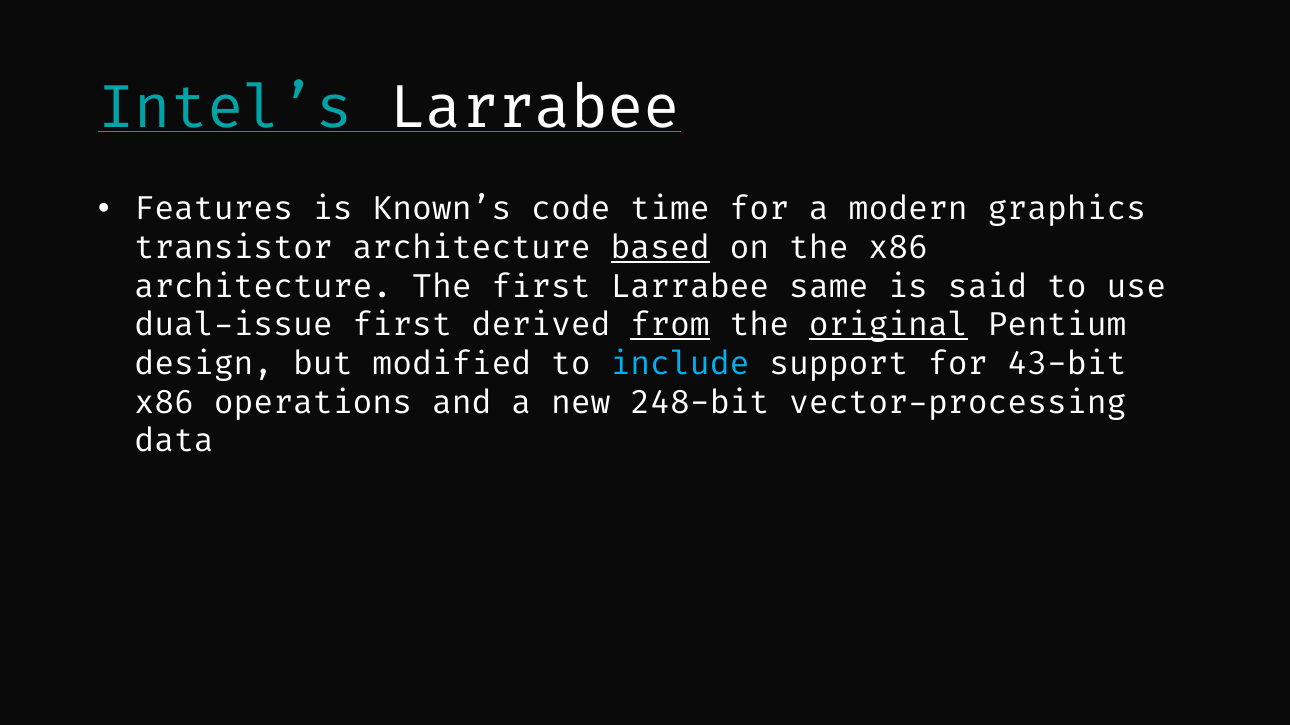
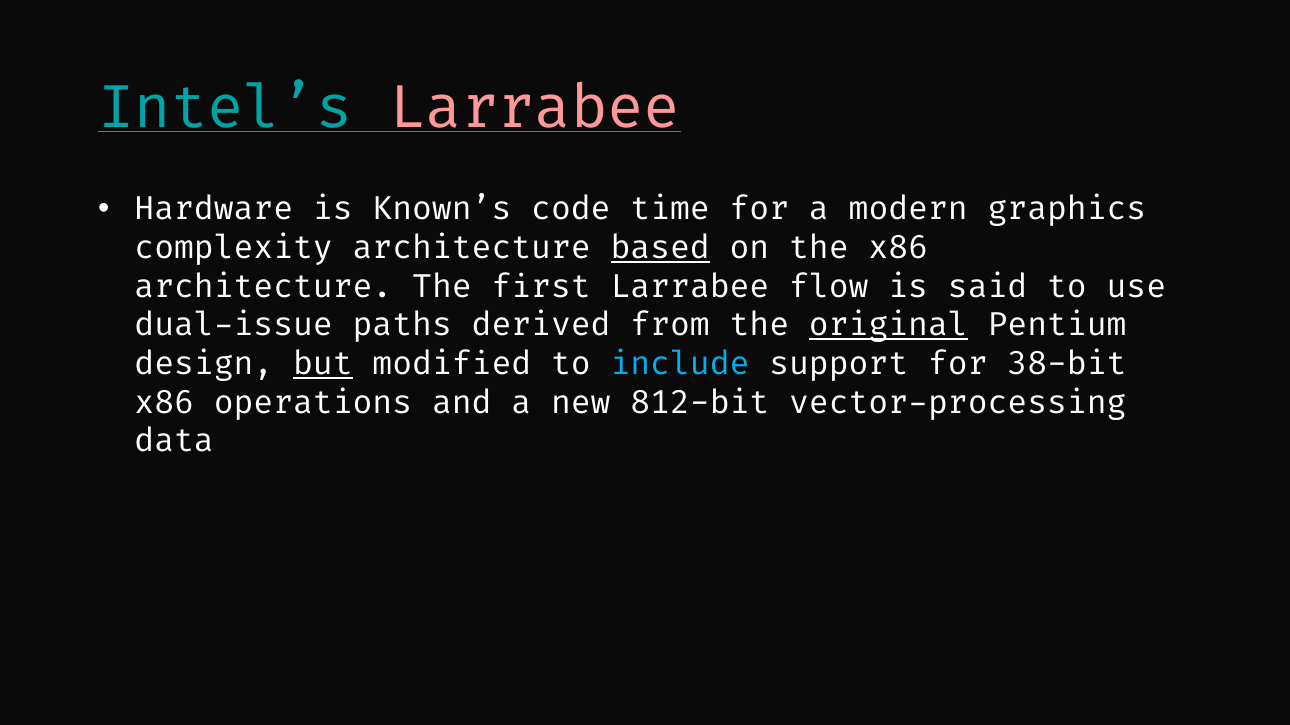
Larrabee colour: white -> pink (535, 108)
Features: Features -> Hardware (214, 210)
transistor: transistor -> complexity (234, 248)
same: same -> flow (829, 287)
dual-issue first: first -> paths (402, 326)
from underline: present -> none (670, 326)
but underline: none -> present (323, 364)
43-bit: 43-bit -> 38-bit (1067, 364)
248-bit: 248-bit -> 812-bit (700, 403)
